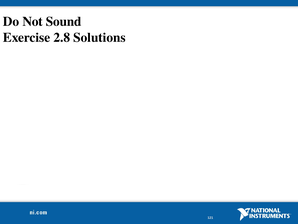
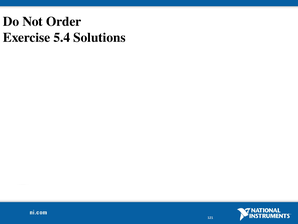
Sound: Sound -> Order (64, 22)
2.8: 2.8 -> 5.4 (62, 37)
